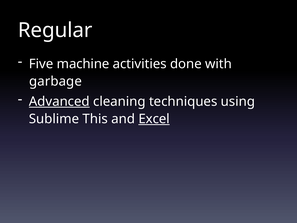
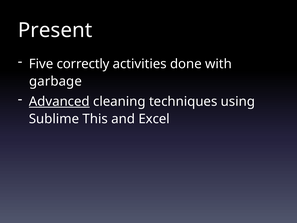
Regular: Regular -> Present (55, 30)
machine: machine -> correctly (83, 64)
Excel underline: present -> none (154, 119)
